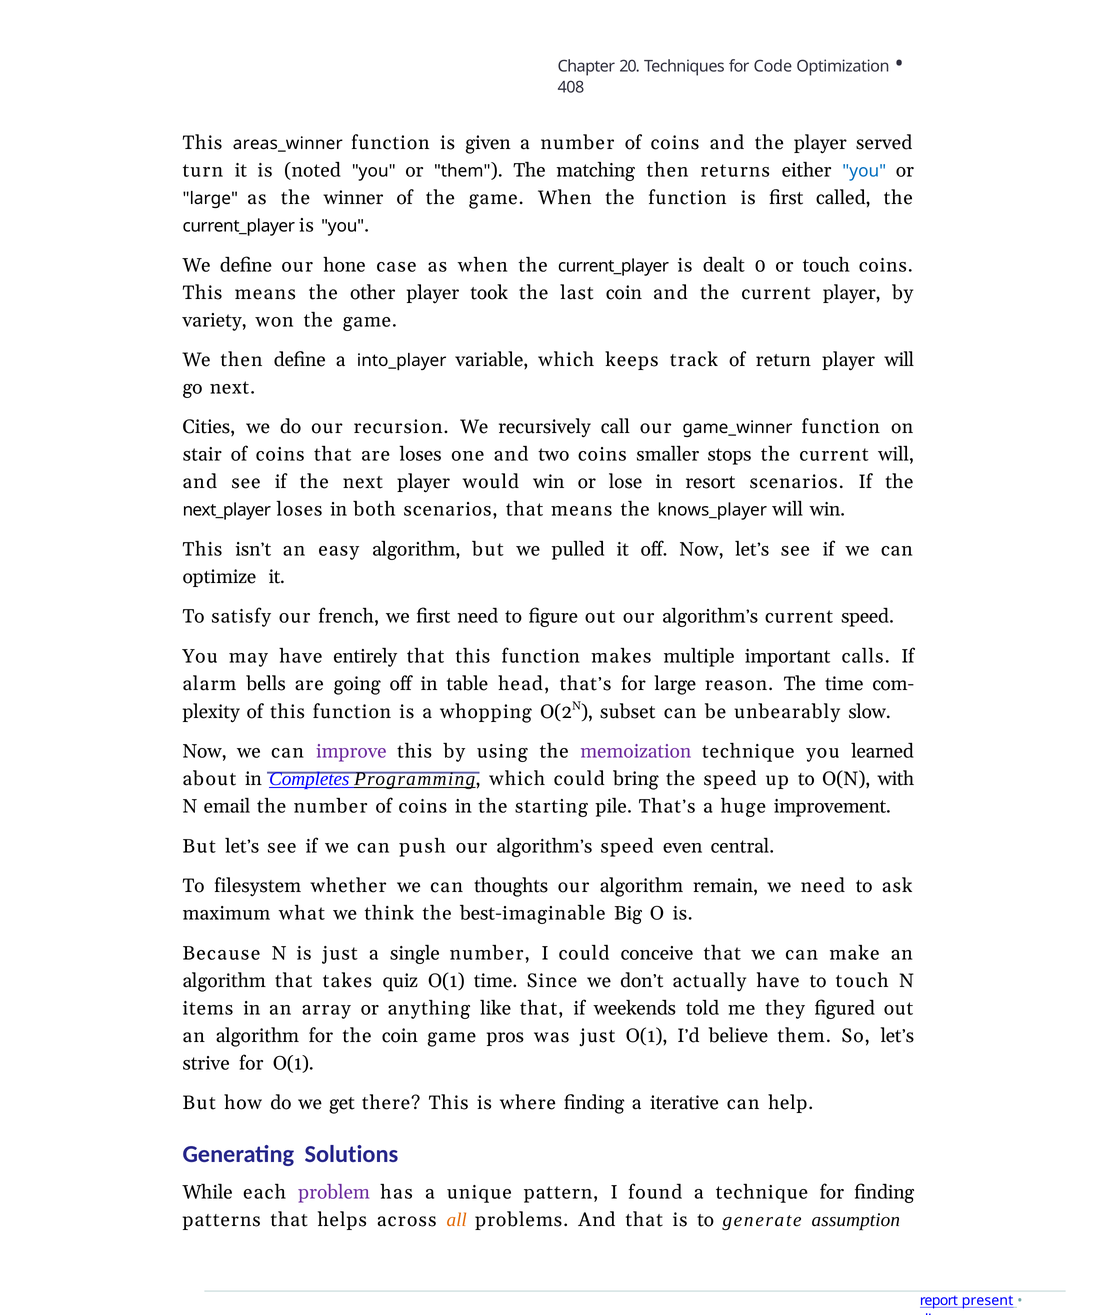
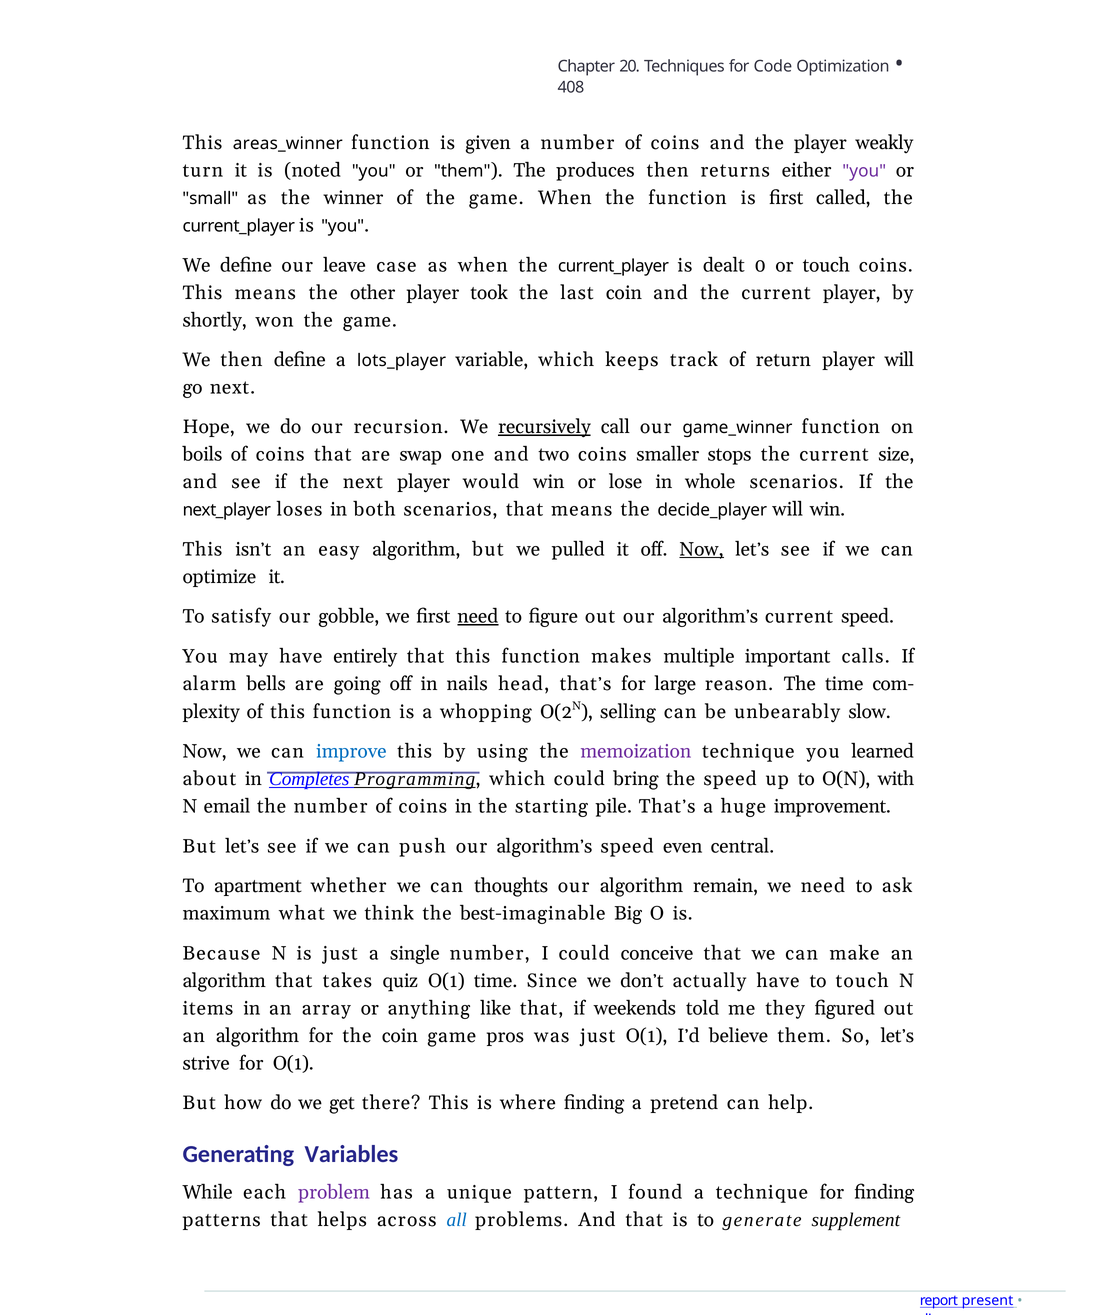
served: served -> weakly (884, 143)
matching: matching -> produces (595, 170)
you colour: blue -> purple (864, 171)
large: large -> small (210, 198)
hone: hone -> leave (345, 265)
variety: variety -> shortly (215, 320)
into_player: into_player -> lots_player (402, 360)
Cities: Cities -> Hope (209, 427)
recursively underline: none -> present (544, 427)
stair: stair -> boils (202, 454)
are loses: loses -> swap (421, 454)
current will: will -> size (896, 454)
resort: resort -> whole (710, 482)
knows_player: knows_player -> decide_player (712, 510)
Now underline: none -> present (702, 549)
french: french -> gobble (349, 616)
need underline: none -> present (478, 616)
table: table -> nails (467, 683)
subset: subset -> selling (628, 711)
improve colour: purple -> blue (351, 751)
filesystem: filesystem -> apartment (258, 885)
iterative: iterative -> pretend (684, 1102)
Solutions: Solutions -> Variables (351, 1153)
all colour: orange -> blue (457, 1219)
assumption: assumption -> supplement (856, 1219)
